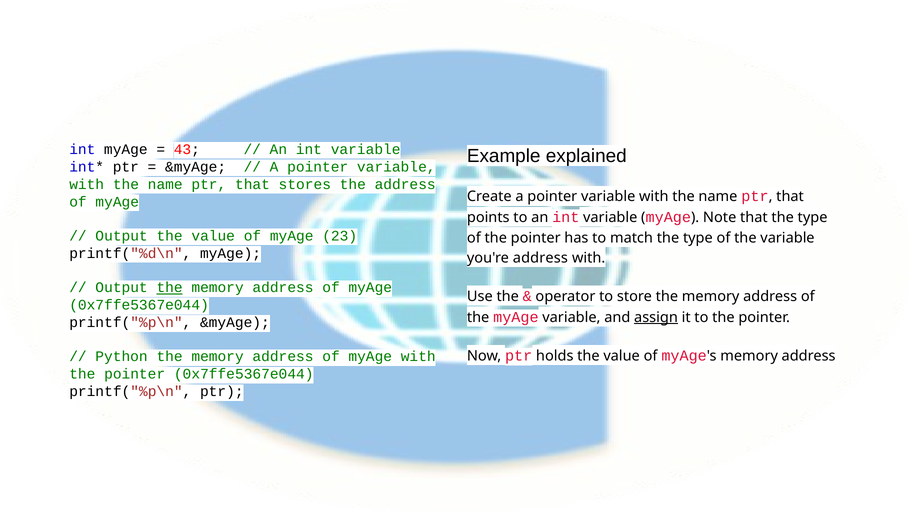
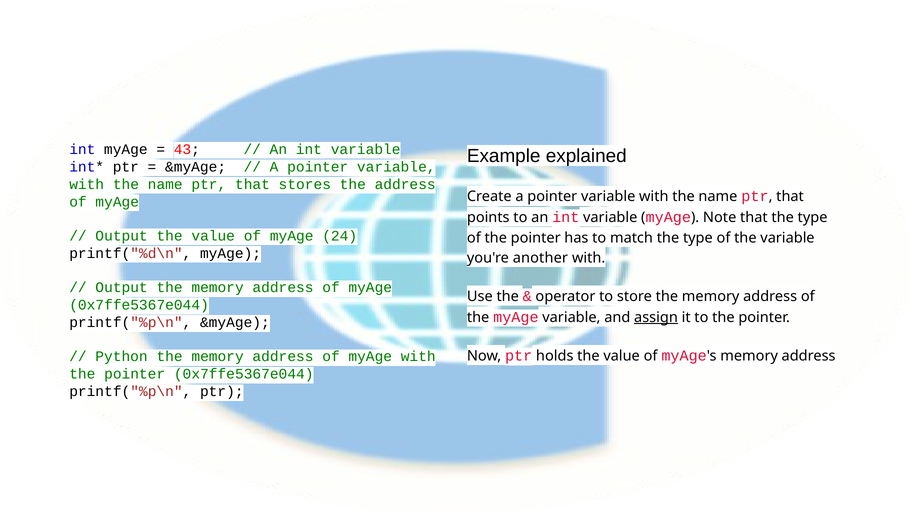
23: 23 -> 24 (340, 236)
you're address: address -> another (540, 257)
the underline: present -> none (170, 287)
